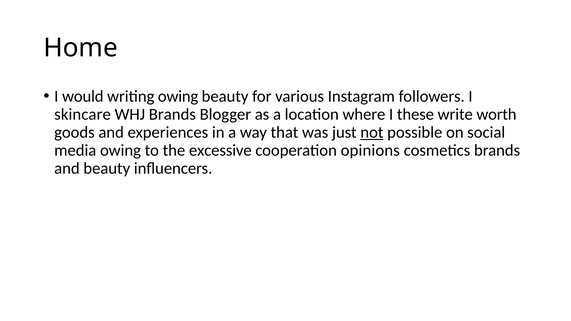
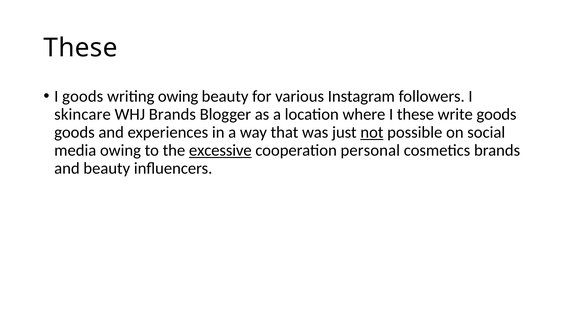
Home: Home -> These (81, 48)
I would: would -> goods (83, 97)
write worth: worth -> goods (496, 115)
excessive underline: none -> present (220, 151)
opinions: opinions -> personal (370, 151)
